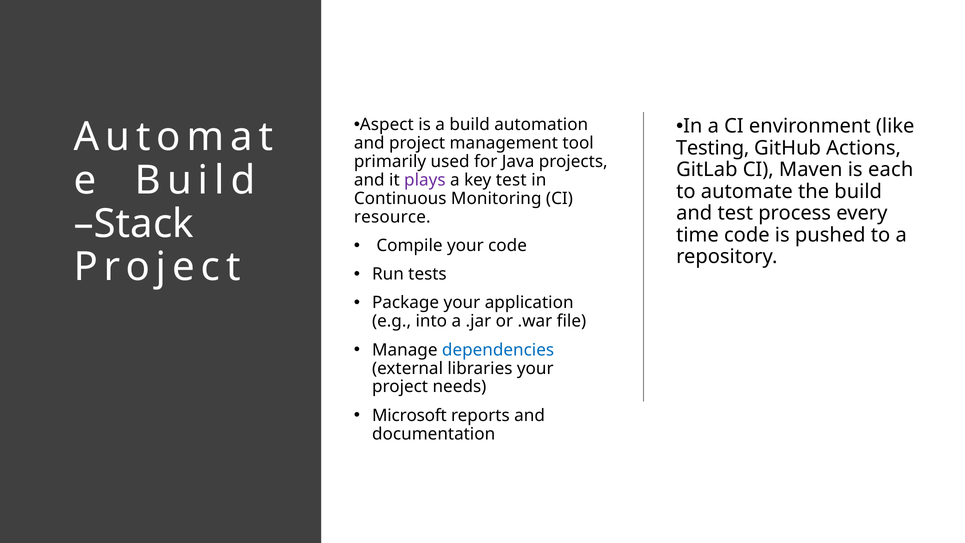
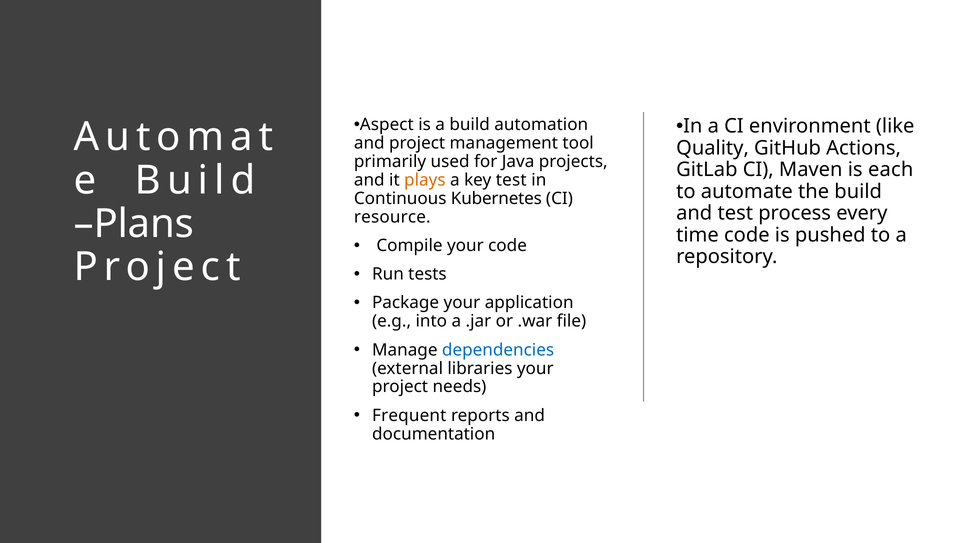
Testing: Testing -> Quality (713, 148)
plays colour: purple -> orange (425, 180)
Monitoring: Monitoring -> Kubernetes (496, 199)
Stack: Stack -> Plans (134, 224)
Microsoft: Microsoft -> Frequent (409, 415)
